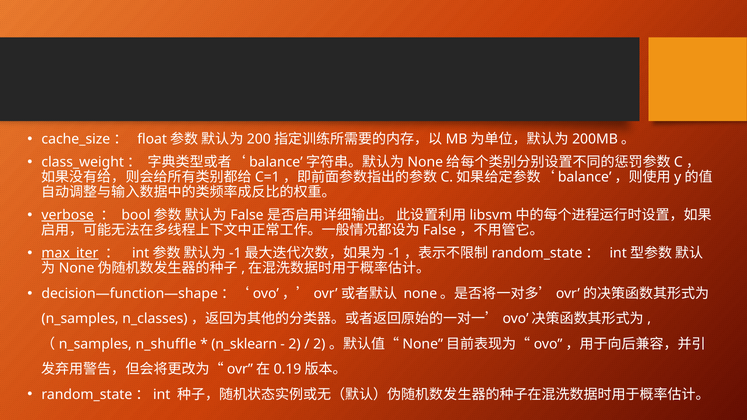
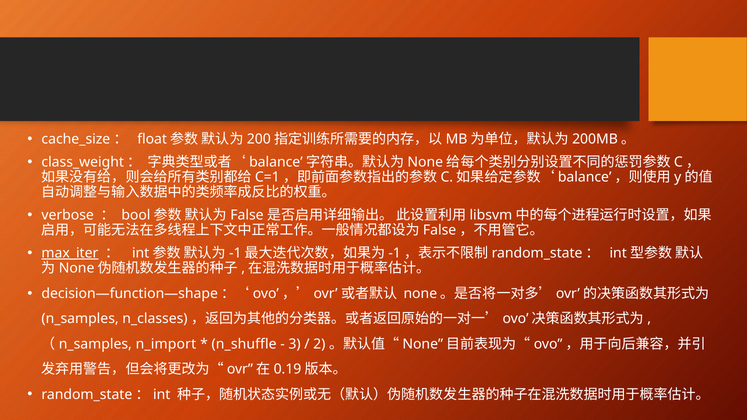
verbose underline: present -> none (68, 215)
n_shuffle: n_shuffle -> n_import (166, 344)
n_sklearn: n_sklearn -> n_shuffle (244, 344)
2: 2 -> 3 (295, 344)
